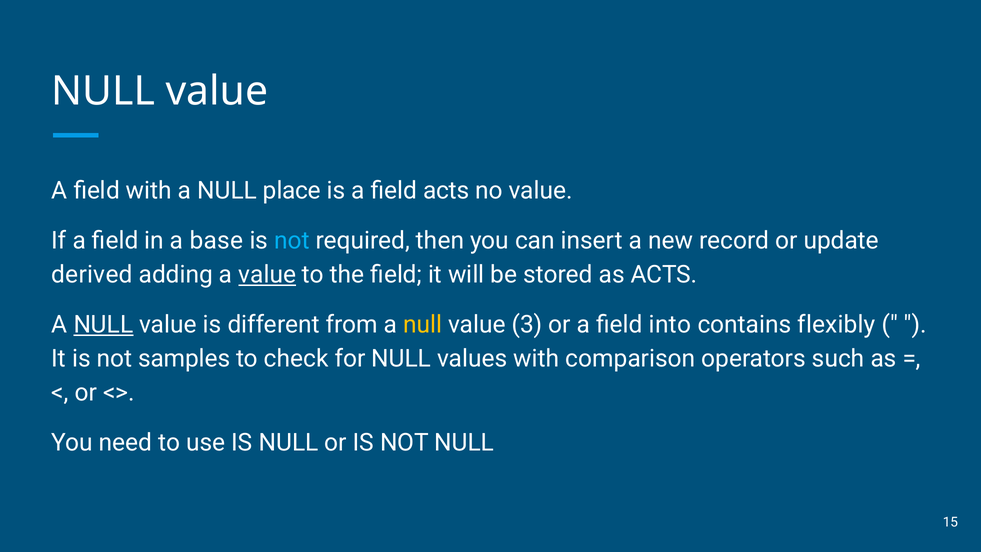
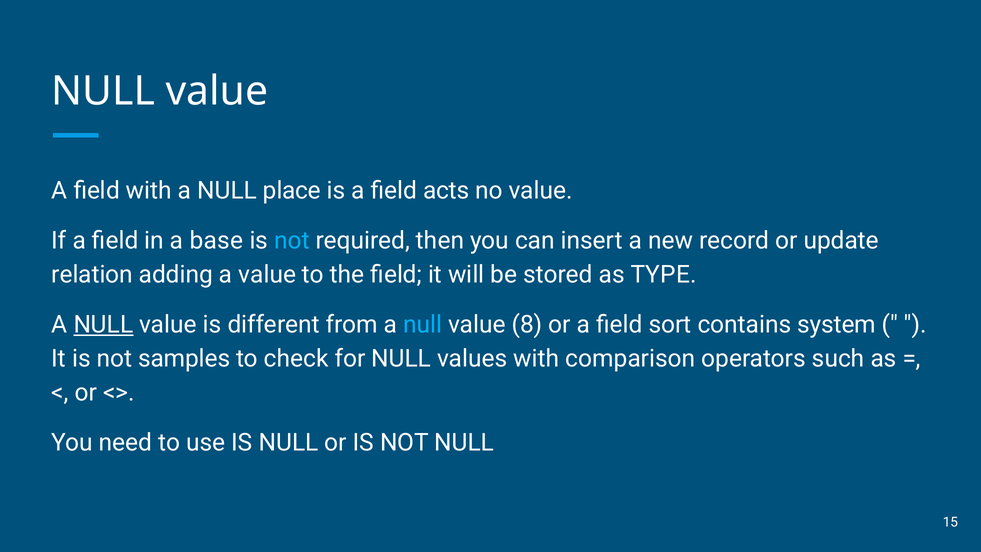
derived: derived -> relation (92, 274)
value underline: present -> none (267, 274)
as ACTS: ACTS -> TYPE (664, 274)
null colour: yellow -> light blue (423, 325)
3: 3 -> 8 (527, 325)
into: into -> sort (670, 325)
flexibly: flexibly -> system (837, 325)
